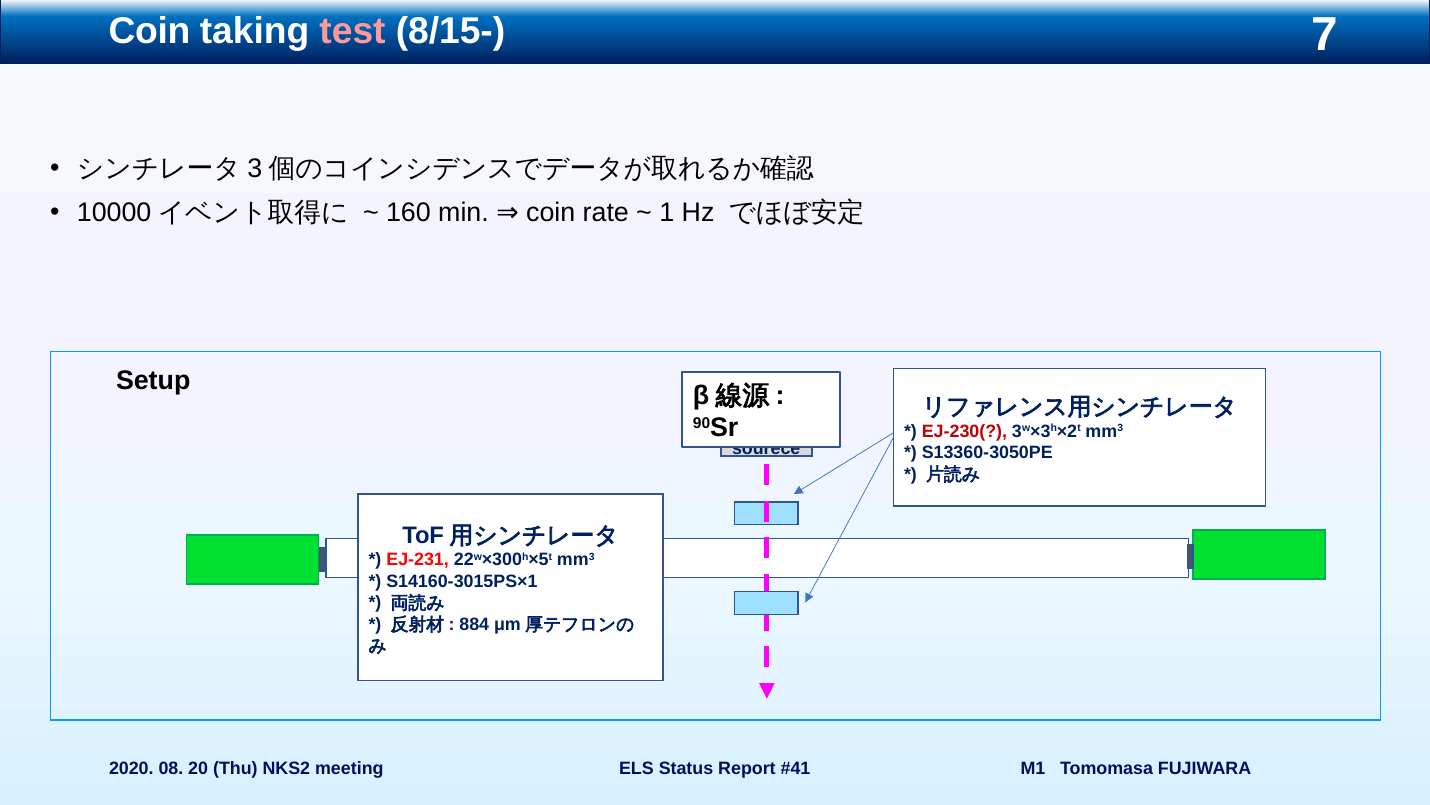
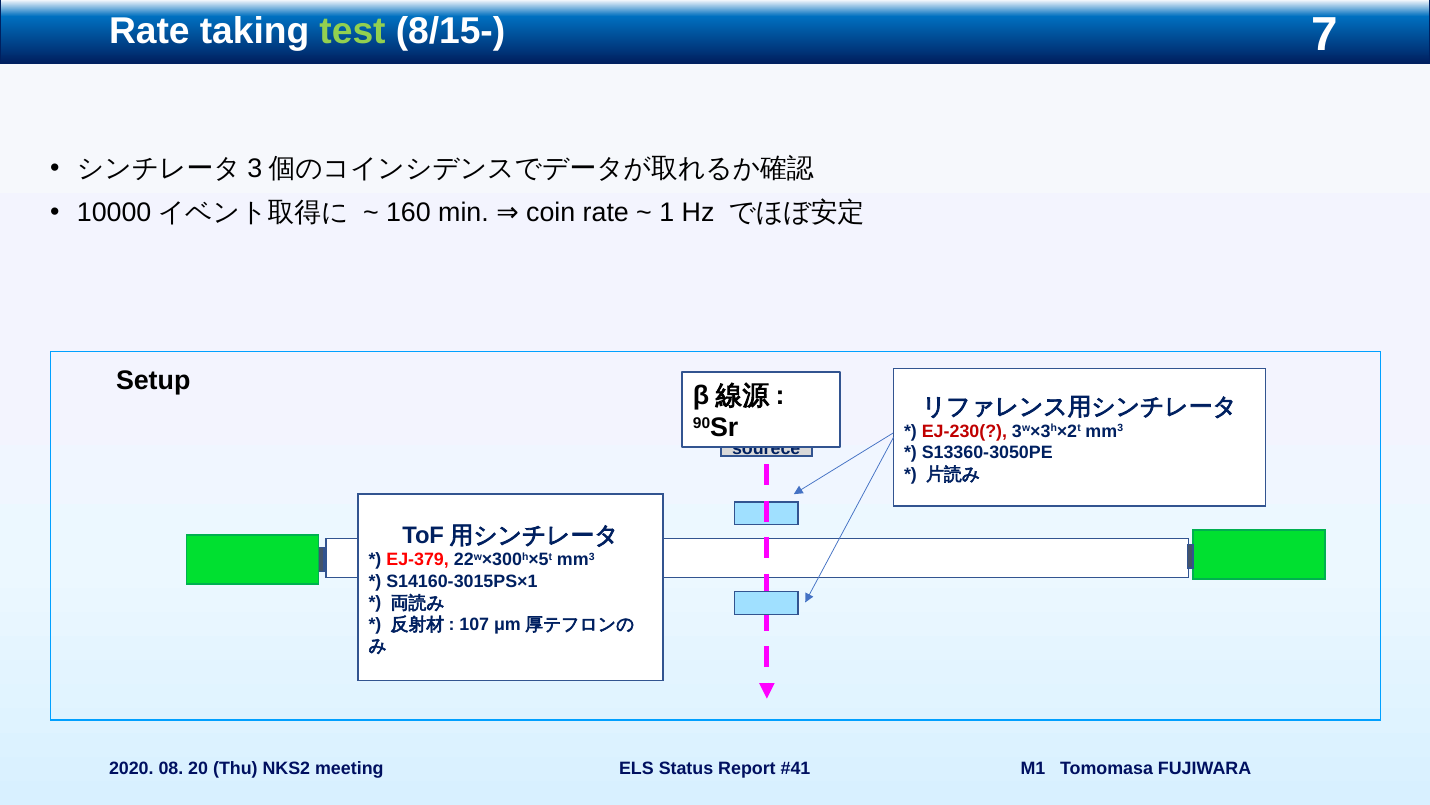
Coin: Coin -> Rate (149, 31)
test colour: pink -> light green (353, 31)
EJ-231: EJ-231 -> EJ-379 (418, 560)
884: 884 -> 107 (474, 624)
